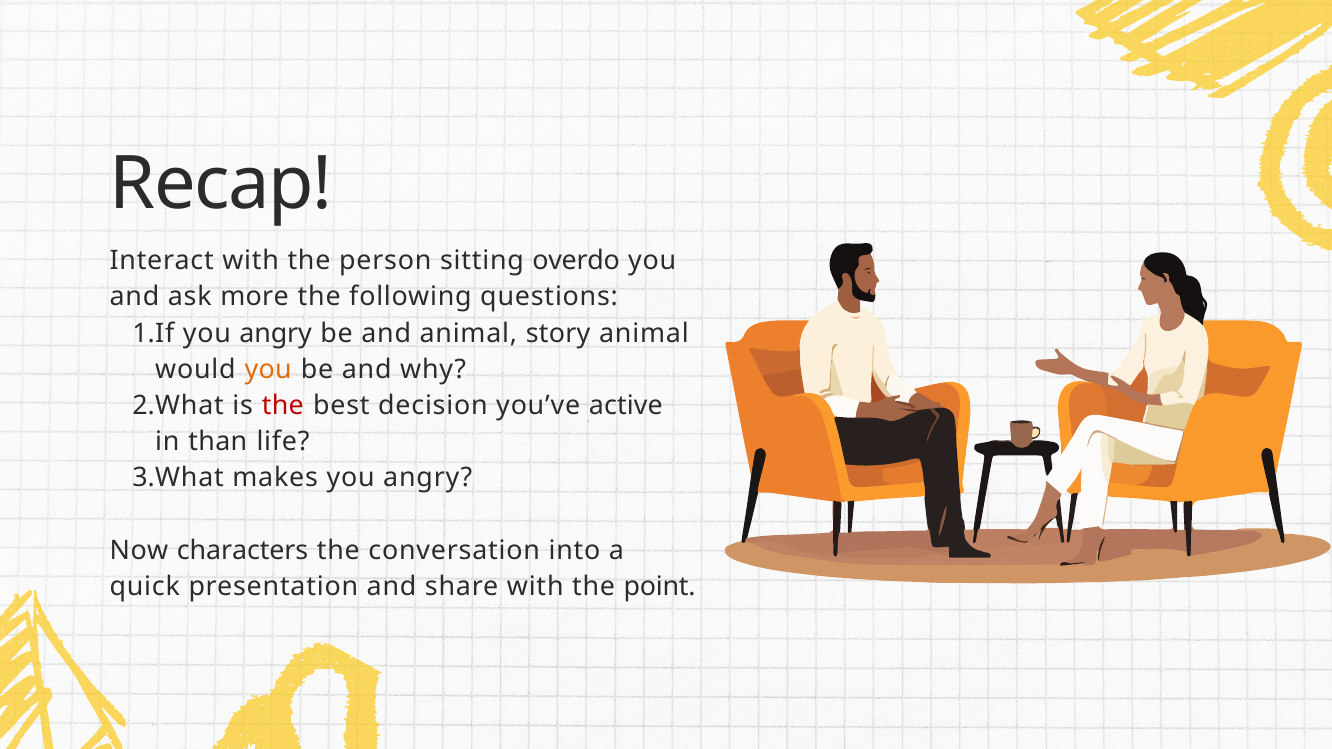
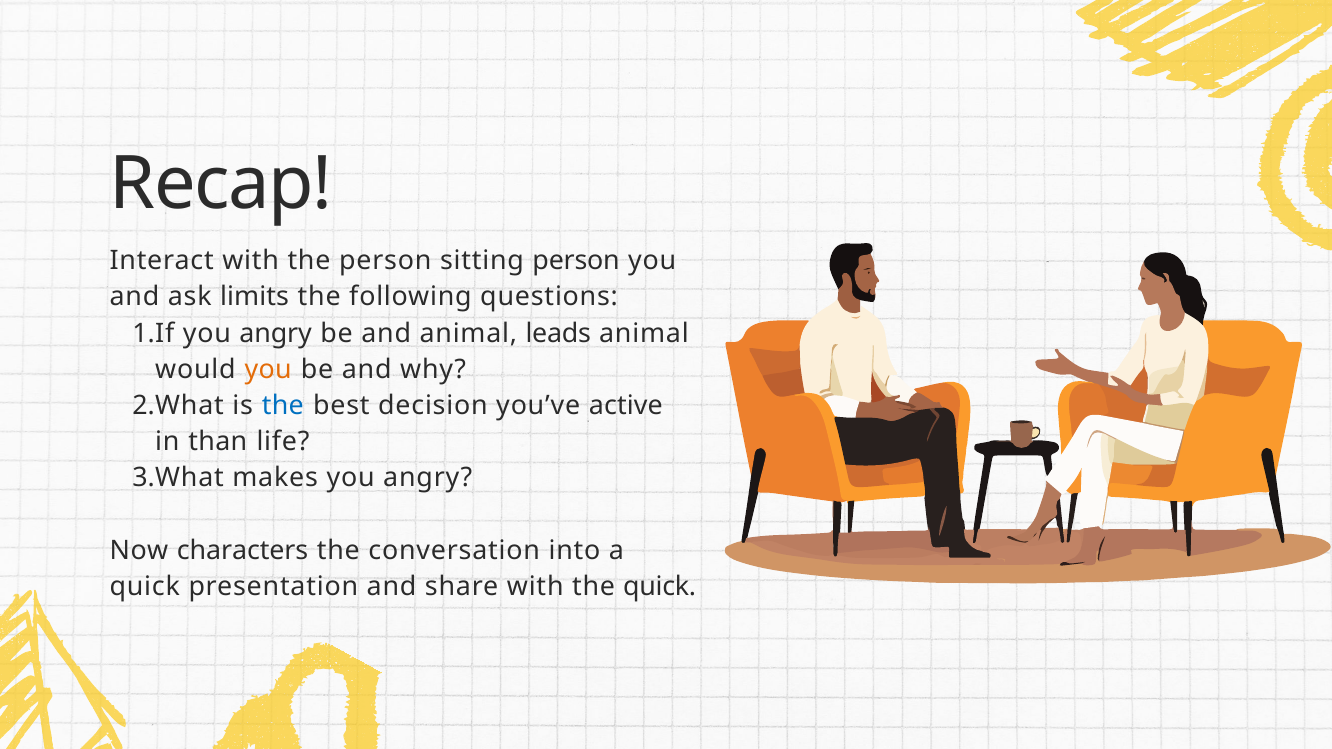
sitting overdo: overdo -> person (576, 261)
more: more -> limits (255, 297)
story: story -> leads (558, 333)
the colour: red -> blue (283, 406)
the point: point -> quick (660, 587)
